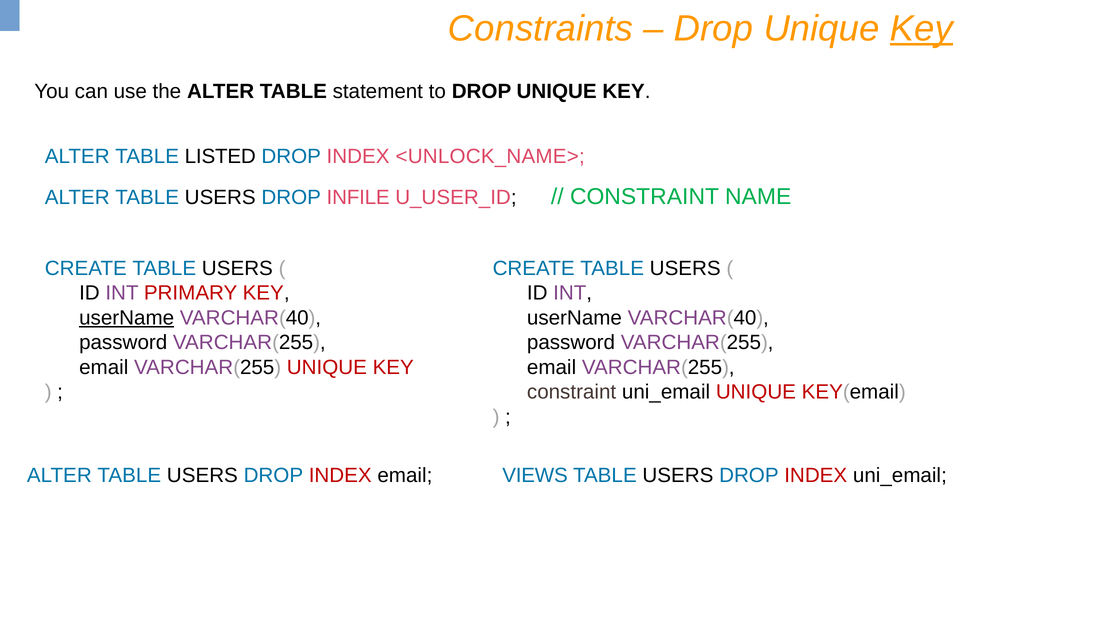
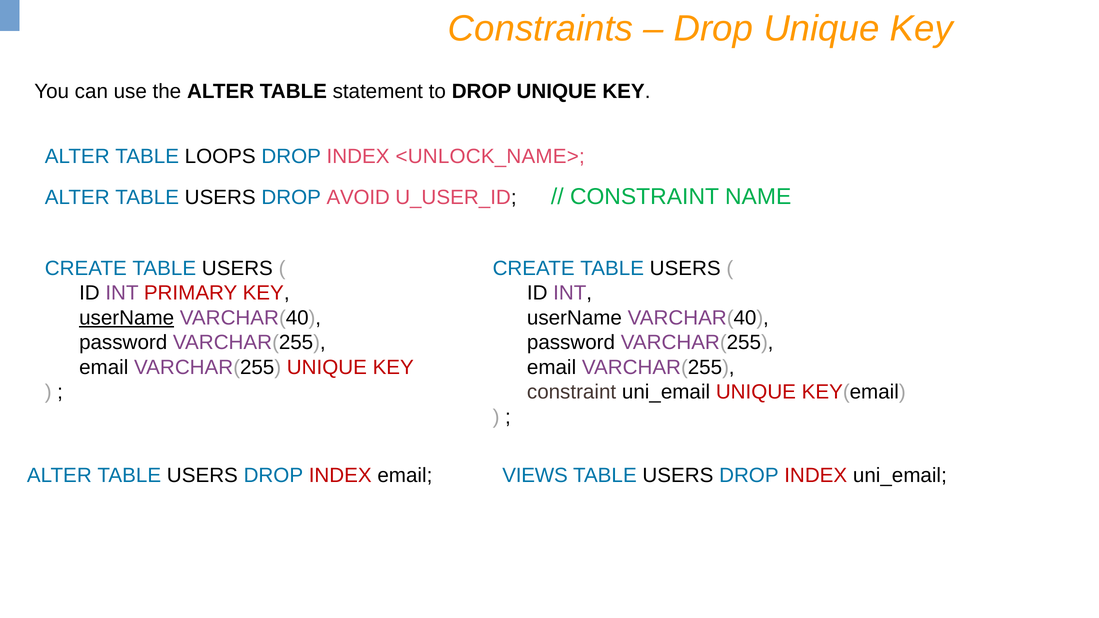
Key underline: present -> none (921, 29)
LISTED: LISTED -> LOOPS (220, 157)
INFILE: INFILE -> AVOID (358, 197)
